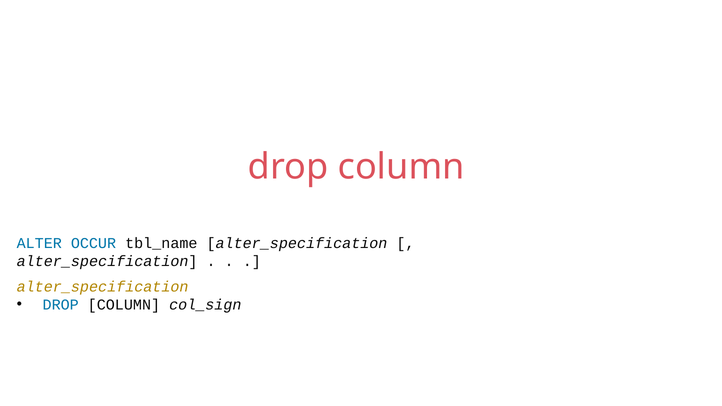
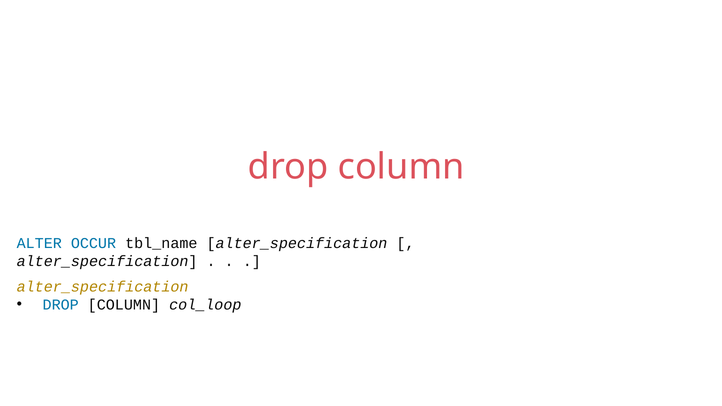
col_sign: col_sign -> col_loop (205, 305)
